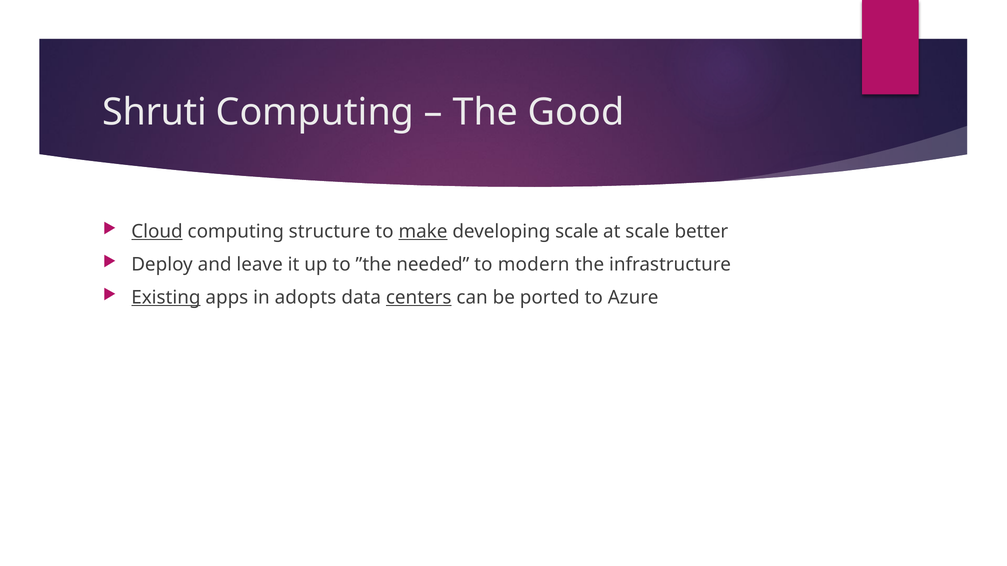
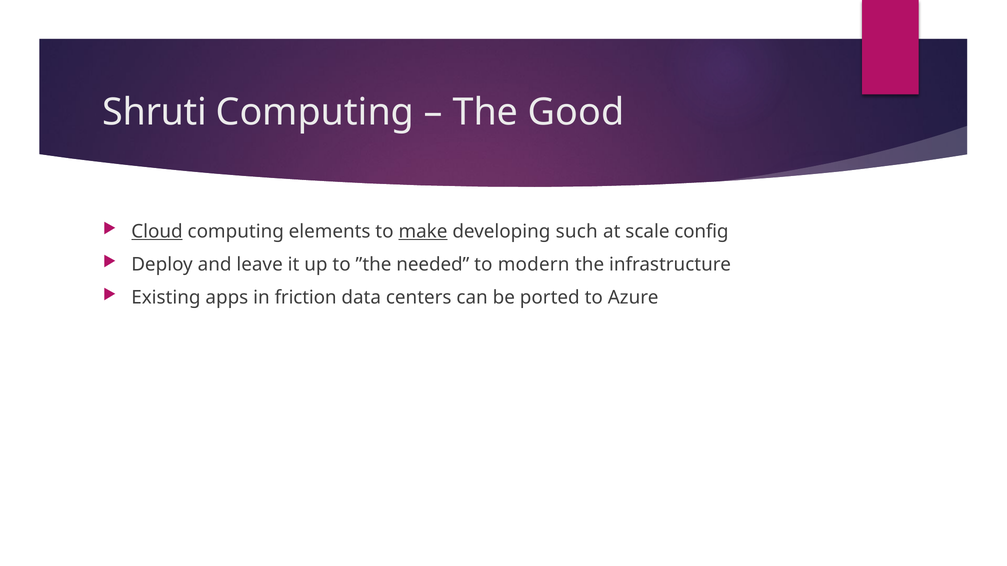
structure: structure -> elements (330, 231)
developing scale: scale -> such (577, 231)
better: better -> config (701, 231)
Existing underline: present -> none (166, 298)
adopts: adopts -> friction (306, 298)
centers underline: present -> none (419, 298)
